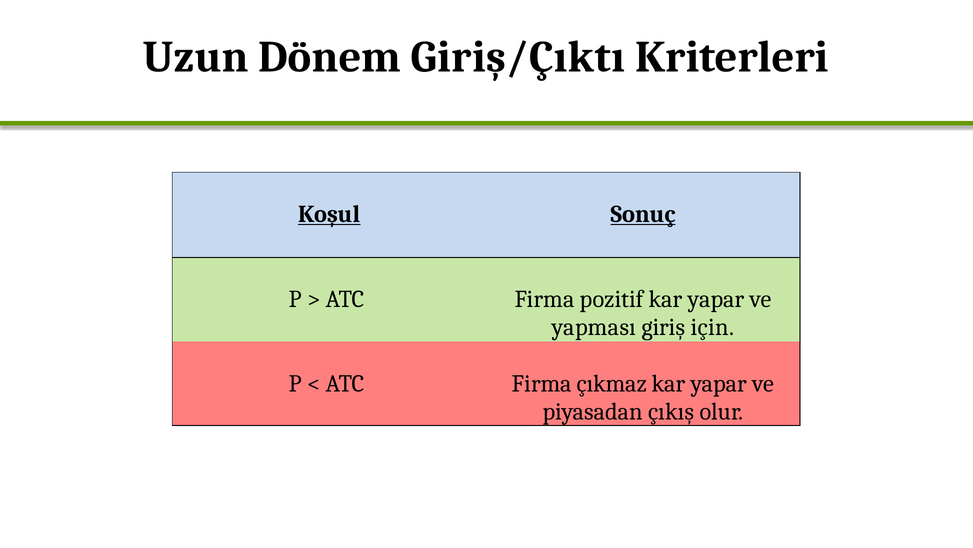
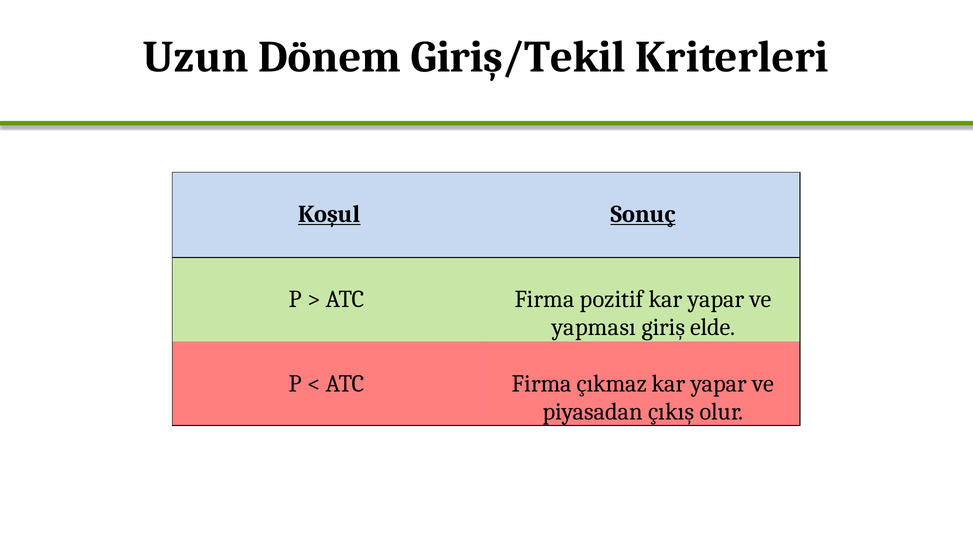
Giriş/Çıktı: Giriş/Çıktı -> Giriş/Tekil (518, 57)
için: için -> elde (713, 327)
